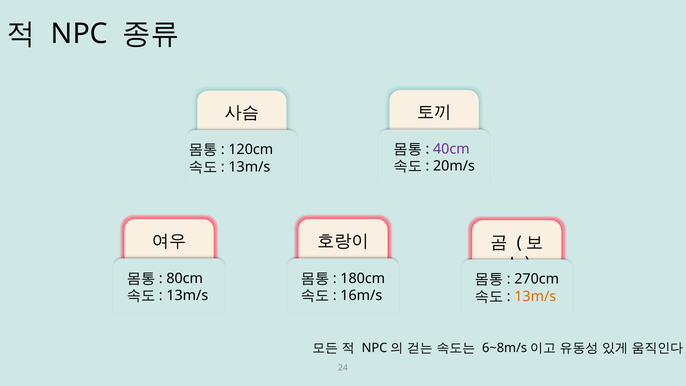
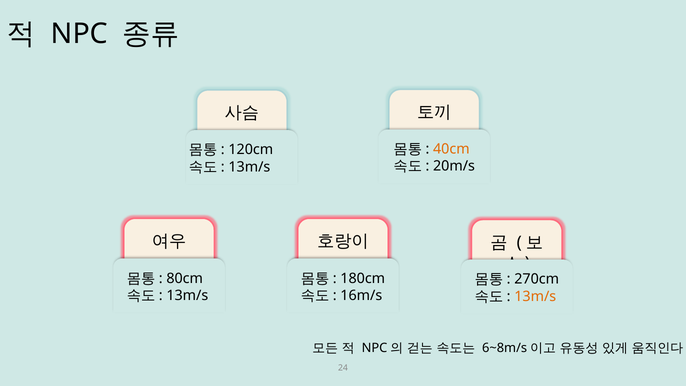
40cm colour: purple -> orange (451, 149)
